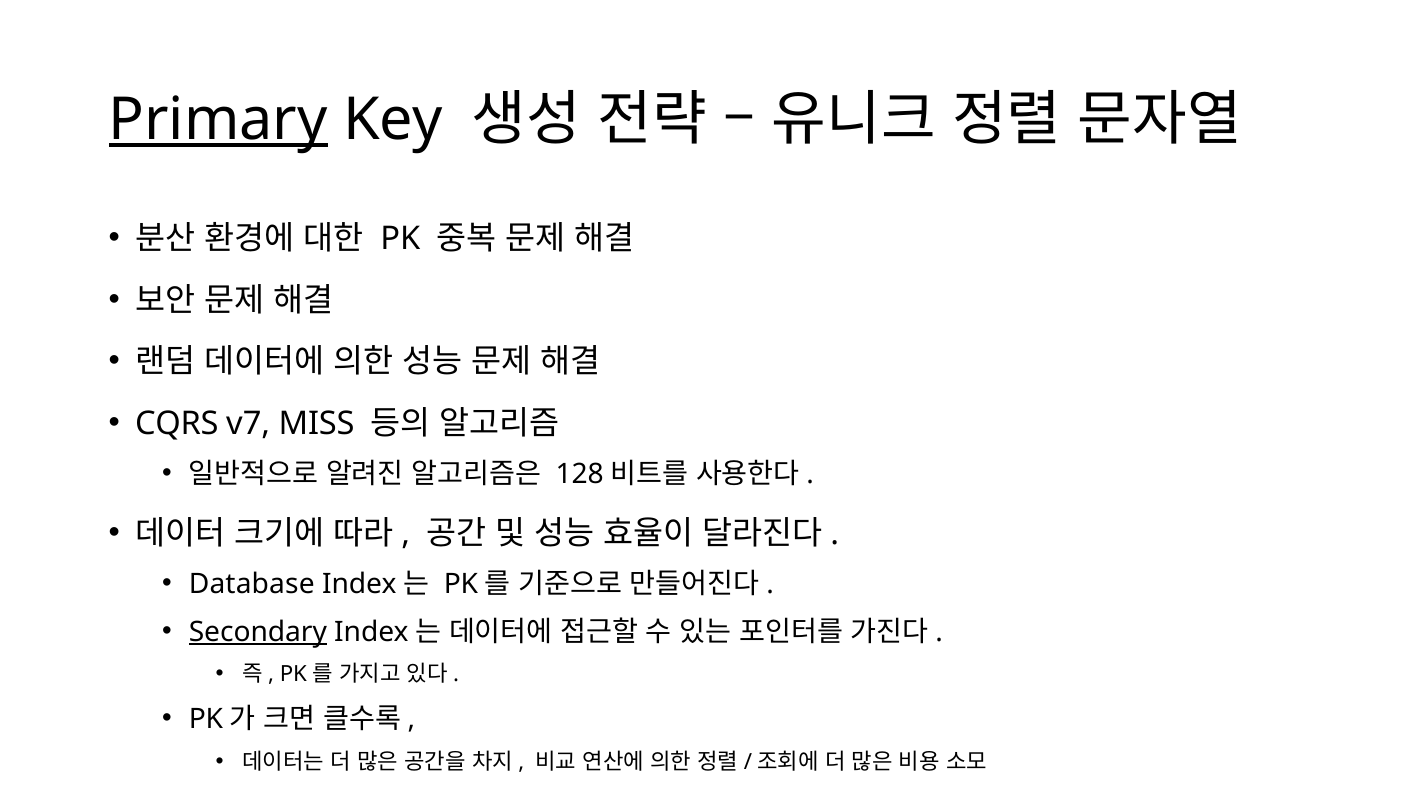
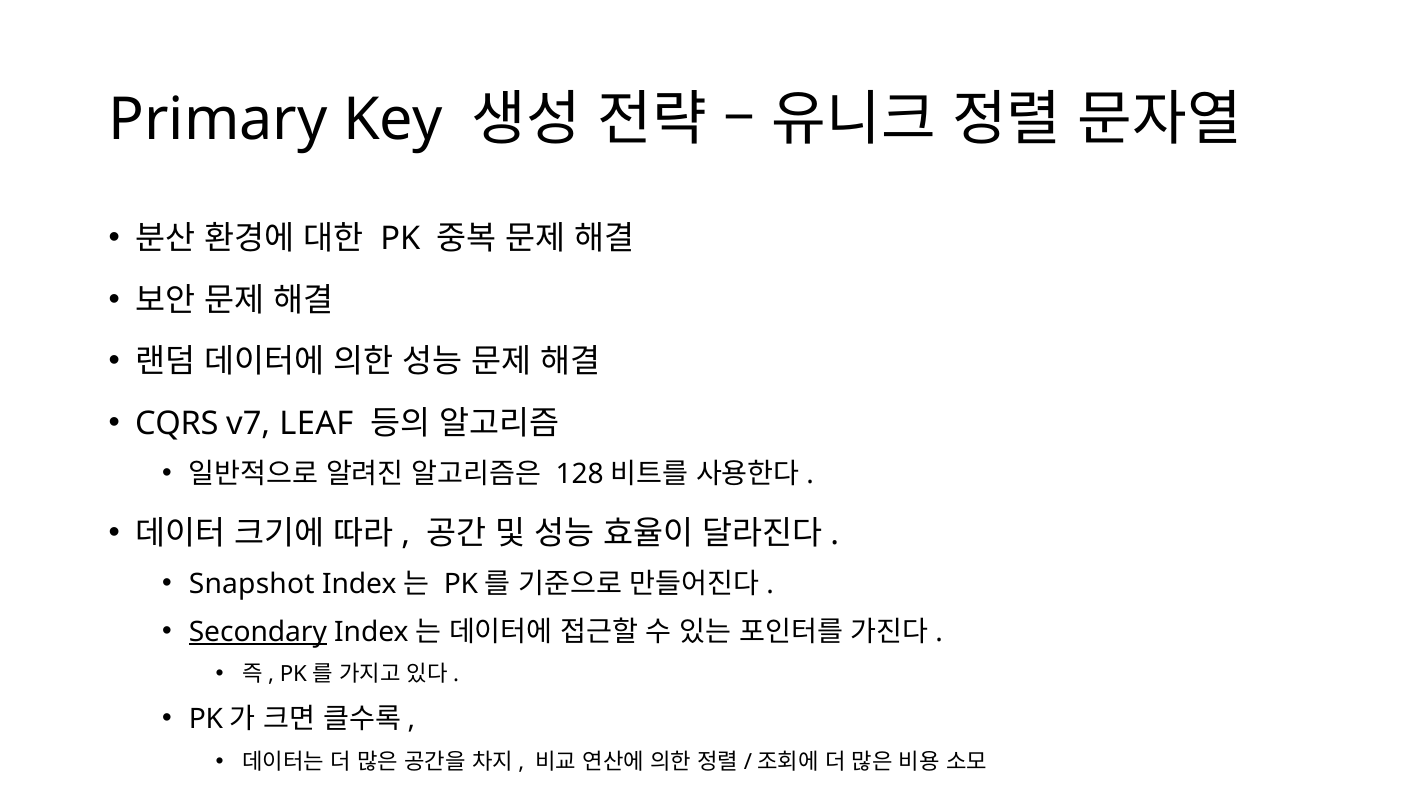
Primary underline: present -> none (218, 120)
MISS: MISS -> LEAF (316, 424)
Database: Database -> Snapshot (252, 584)
